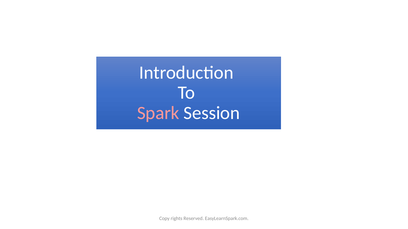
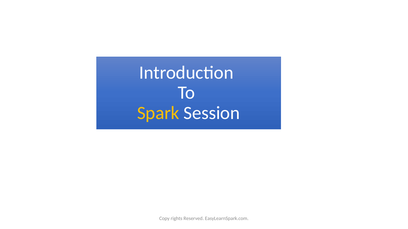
Spark colour: pink -> yellow (158, 113)
